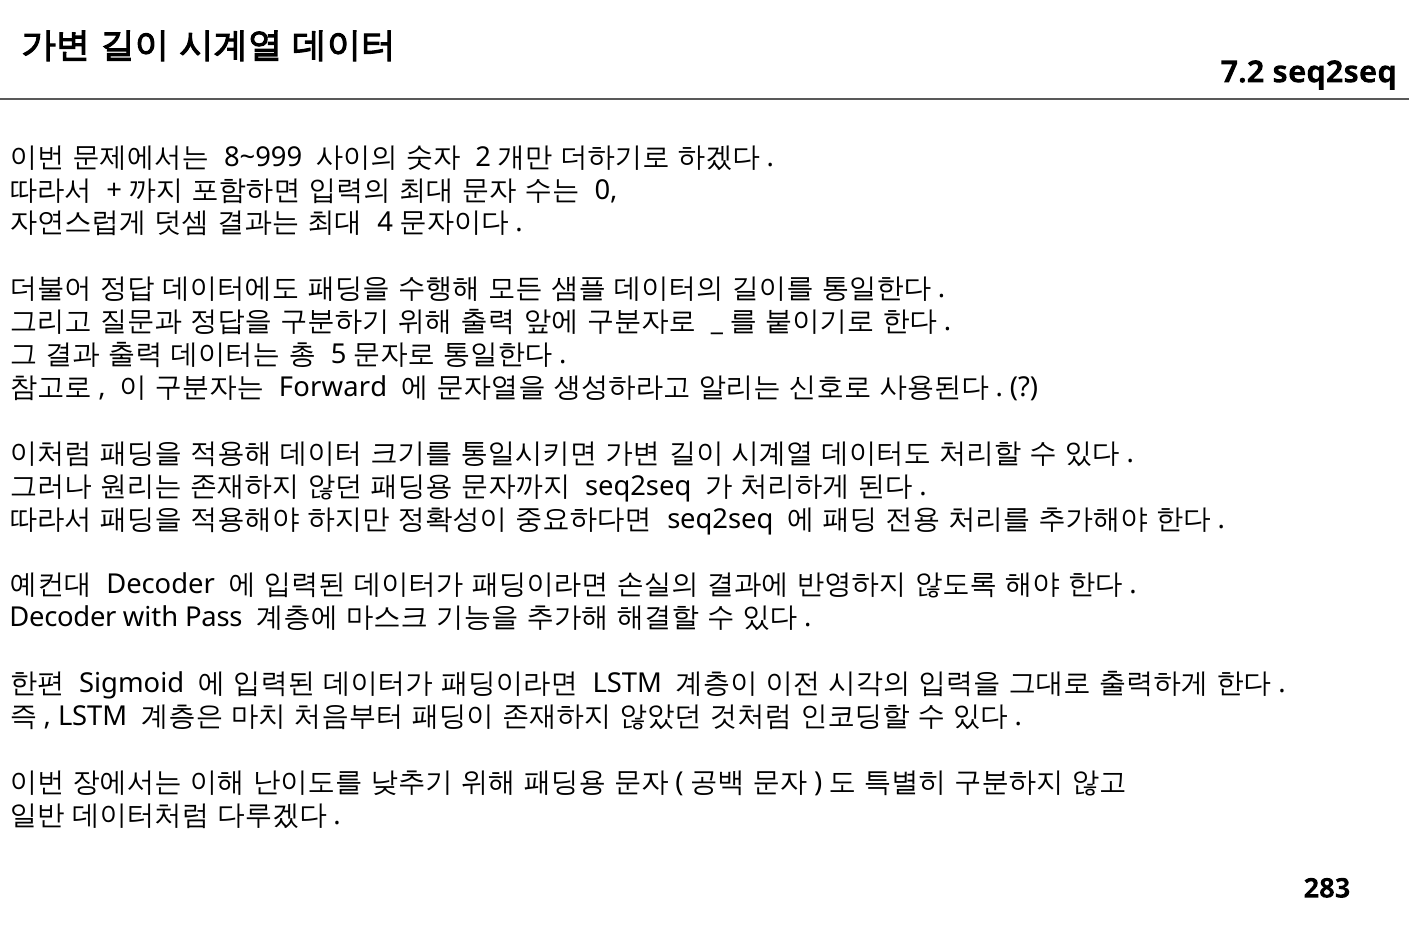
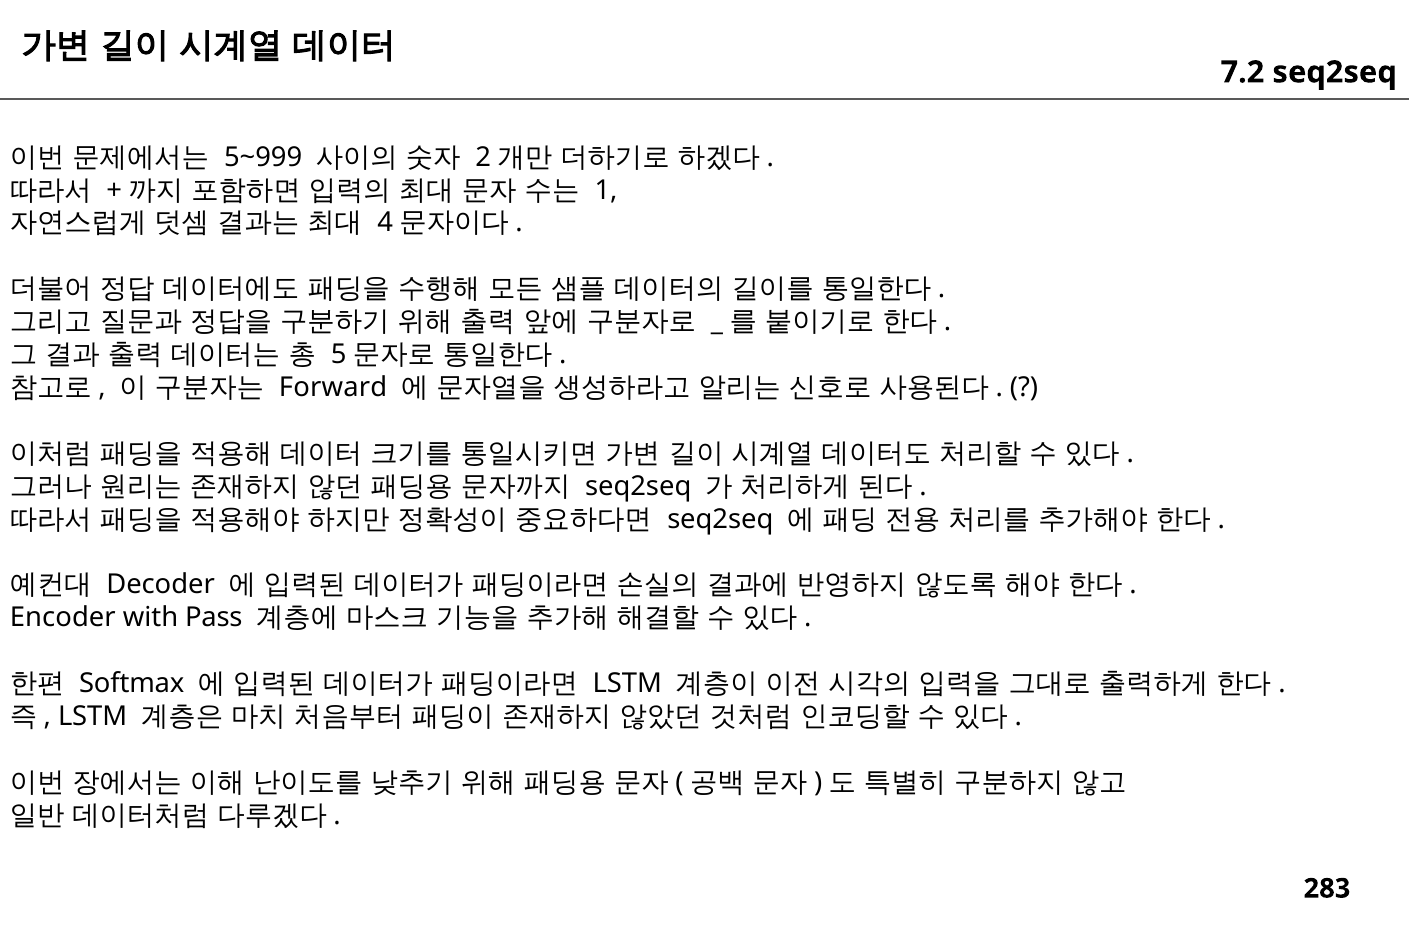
8~999: 8~999 -> 5~999 (263, 157)
0: 0 -> 1 (606, 190)
Decoder: Decoder -> Encoder (63, 617)
Sigmoid: Sigmoid -> Softmax (132, 683)
